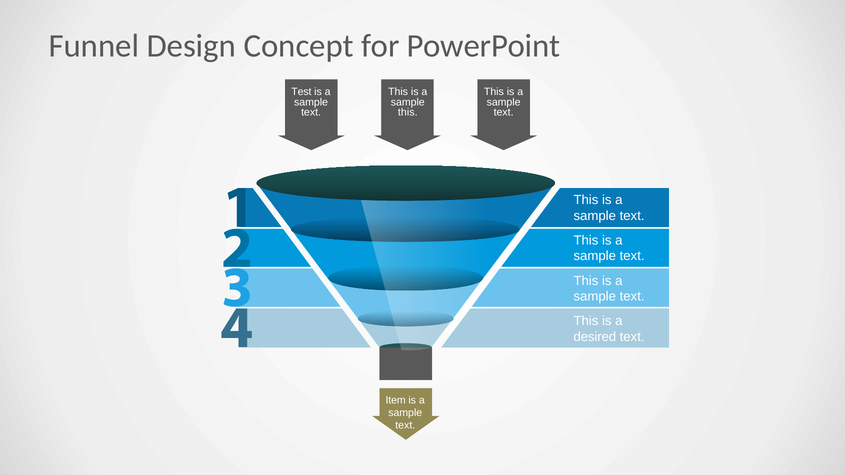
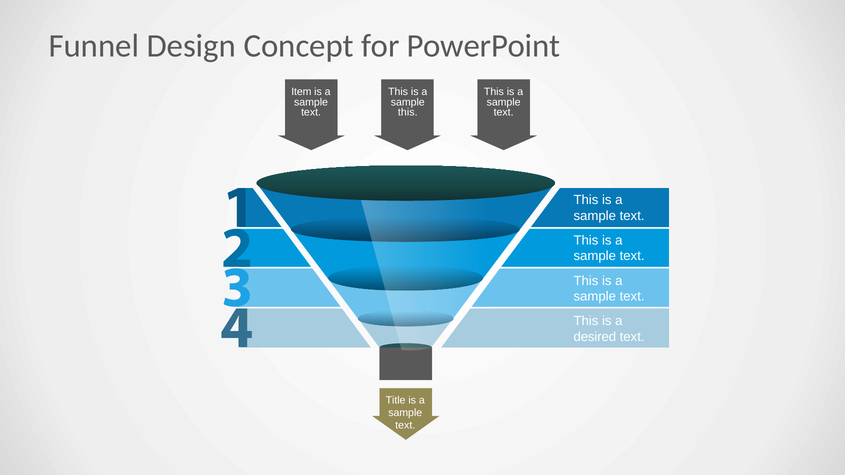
Test: Test -> Item (301, 92)
Item: Item -> Title (396, 400)
